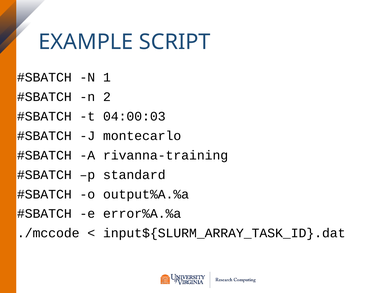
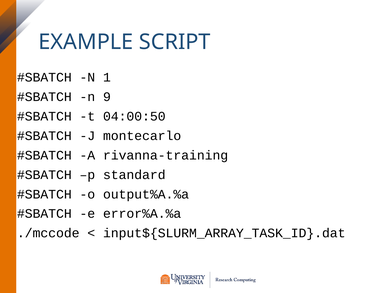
2: 2 -> 9 (107, 97)
04:00:03: 04:00:03 -> 04:00:50 (134, 116)
